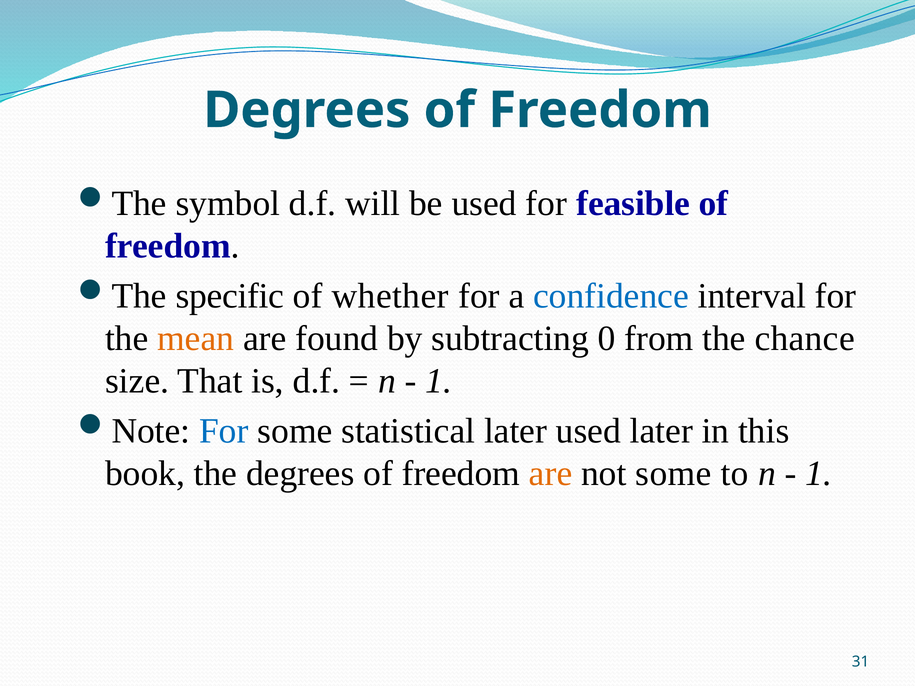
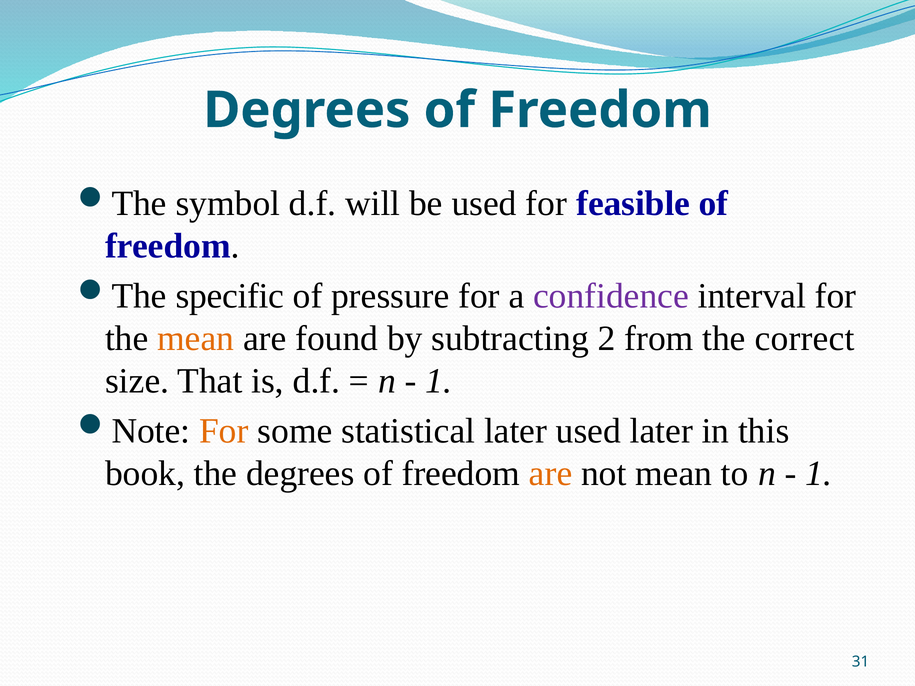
whether: whether -> pressure (390, 296)
confidence colour: blue -> purple (611, 296)
0: 0 -> 2 (607, 339)
chance: chance -> correct (805, 339)
For colour: blue -> orange (224, 431)
not some: some -> mean (674, 474)
